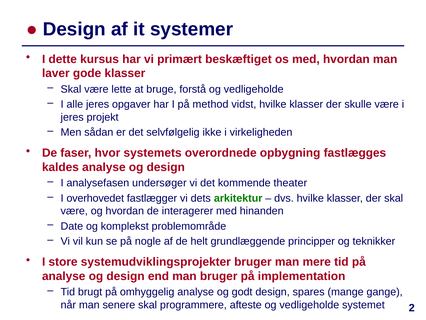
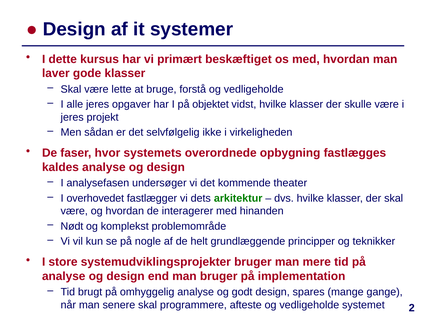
method: method -> objektet (211, 104)
Date: Date -> Nødt (72, 226)
